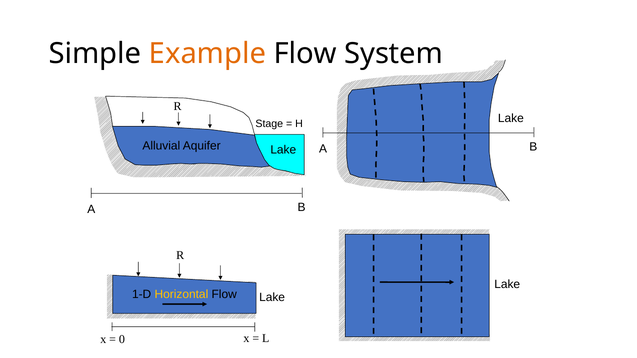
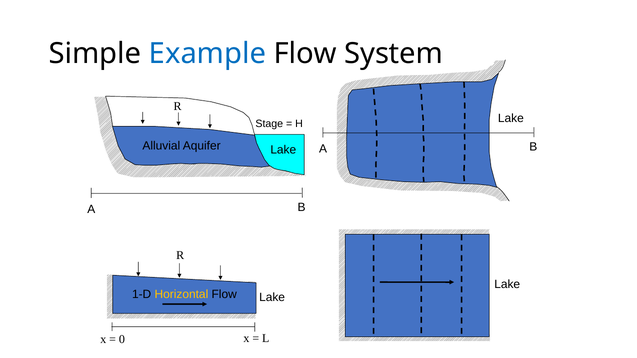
Example colour: orange -> blue (208, 54)
